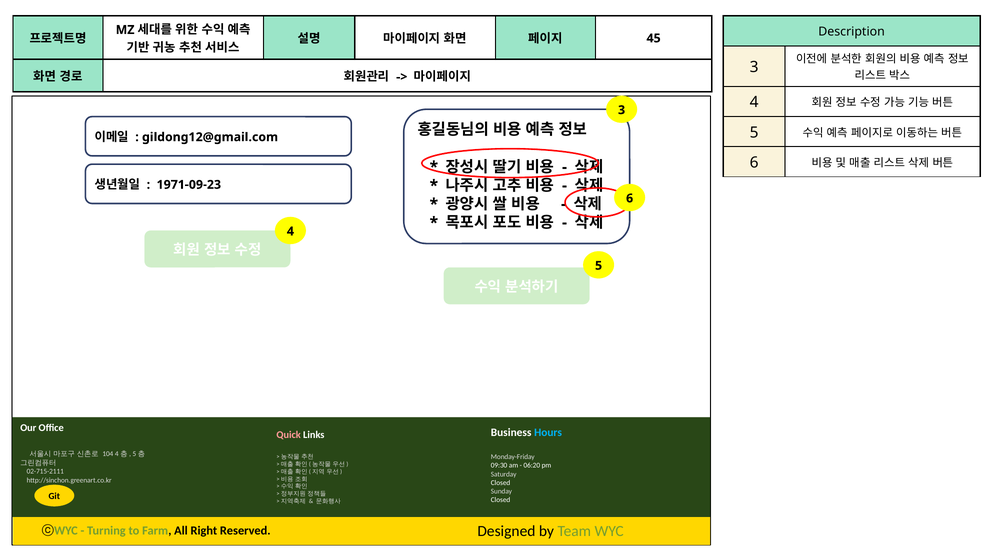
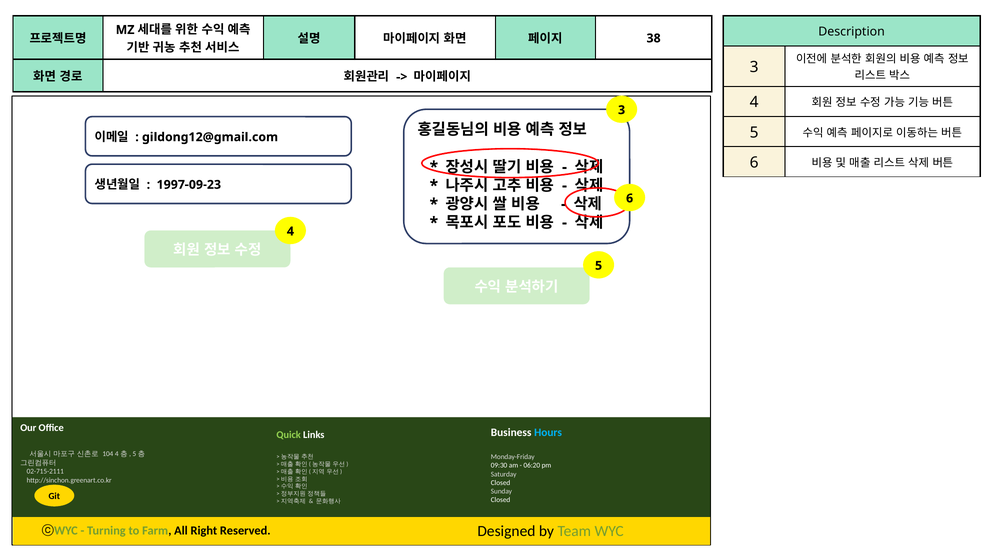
45: 45 -> 38 (654, 38)
1971-09-23: 1971-09-23 -> 1997-09-23 (189, 185)
Quick colour: pink -> light green (289, 435)
